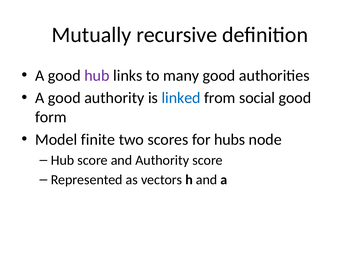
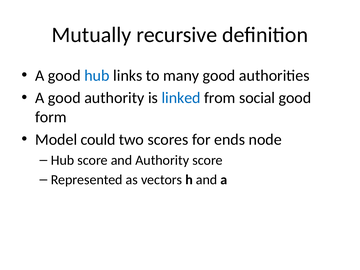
hub colour: purple -> blue (97, 76)
finite: finite -> could (98, 140)
hubs: hubs -> ends (230, 140)
